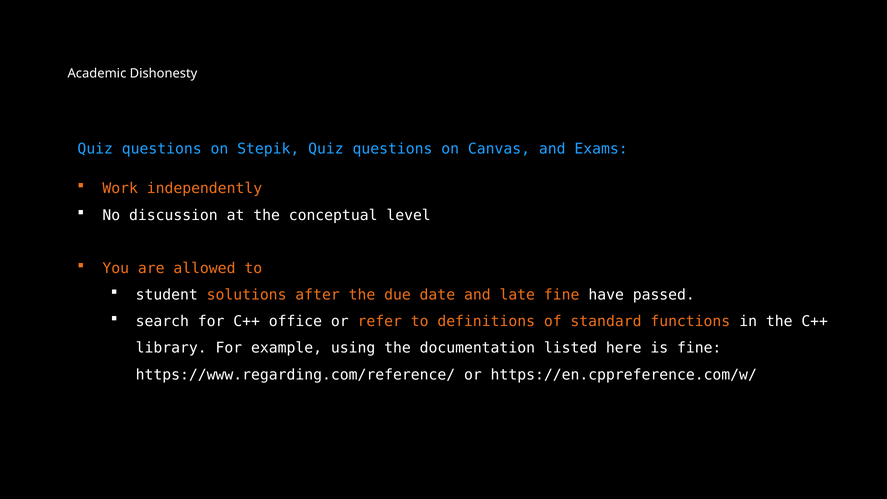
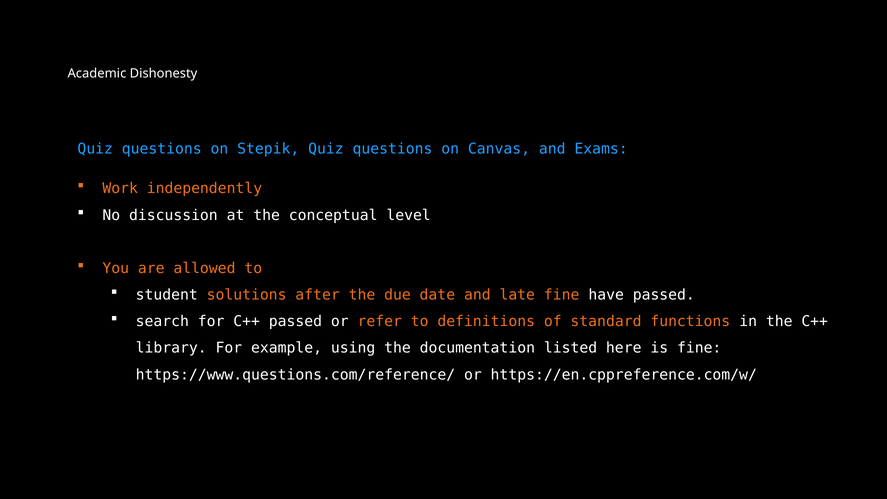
C++ office: office -> passed (295, 321)
https://www.regarding.com/reference/: https://www.regarding.com/reference/ -> https://www.questions.com/reference/ (295, 375)
